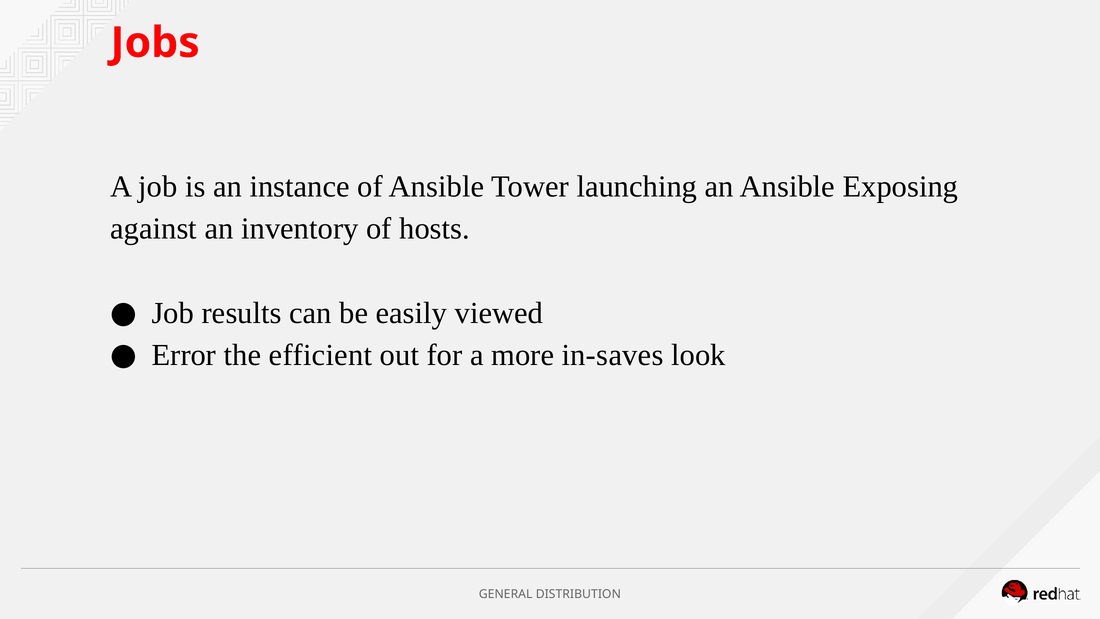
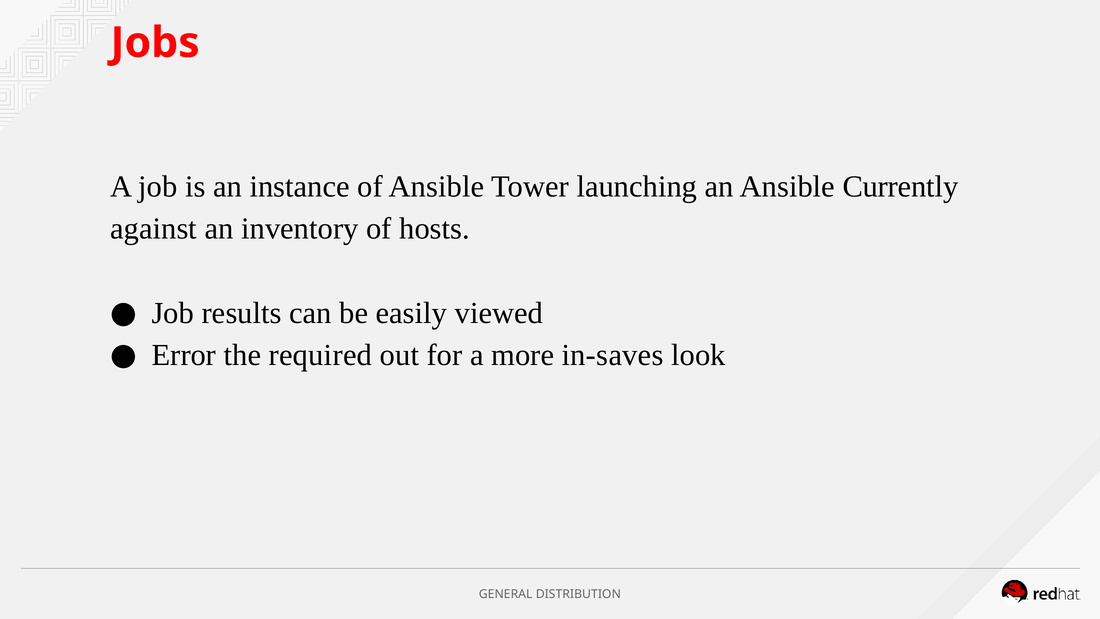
Exposing: Exposing -> Currently (900, 186)
efficient: efficient -> required (320, 355)
